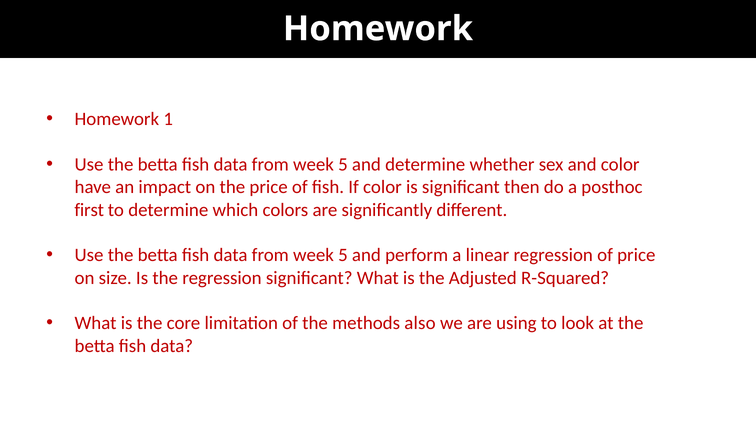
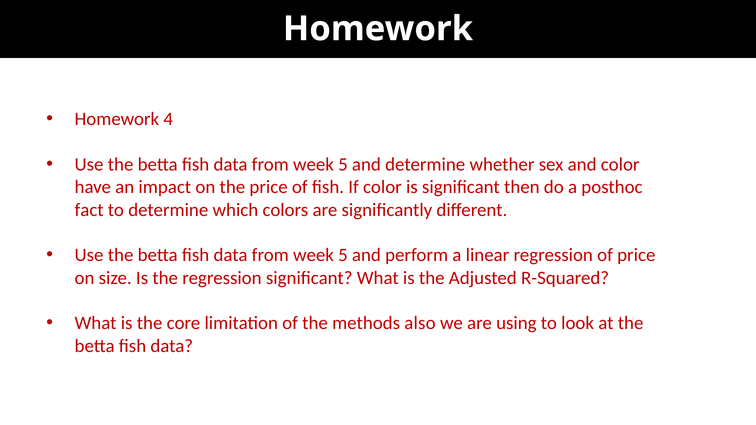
1: 1 -> 4 (168, 119)
first: first -> fact (89, 210)
